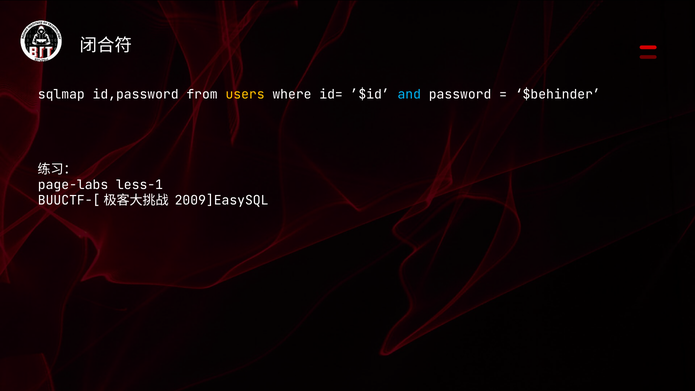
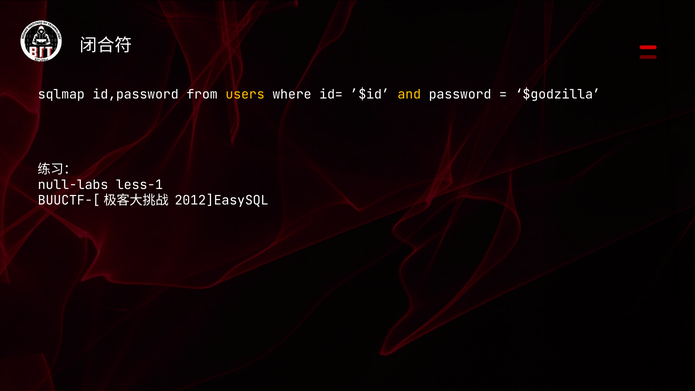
and colour: light blue -> yellow (409, 95)
$behinder: $behinder -> $godzilla (558, 95)
page-labs: page-labs -> null-labs (73, 185)
2009]EasySQL: 2009]EasySQL -> 2012]EasySQL (222, 201)
